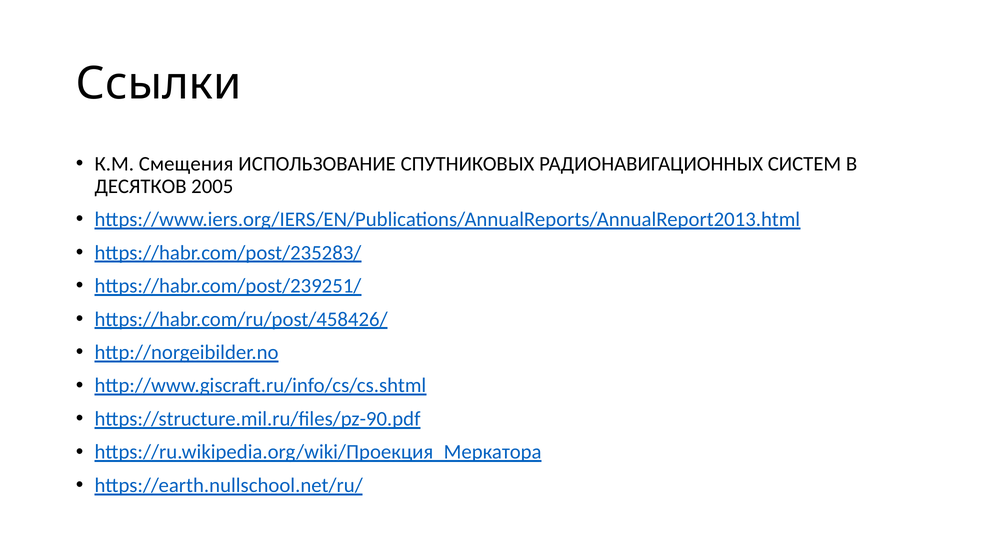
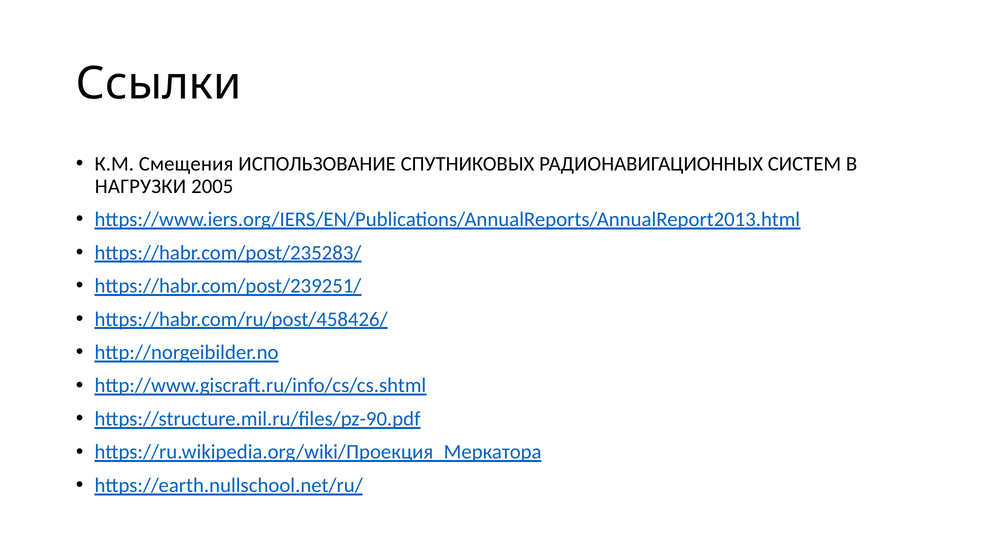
ДЕСЯТКОВ: ДЕСЯТКОВ -> НАГРУЗКИ (140, 186)
